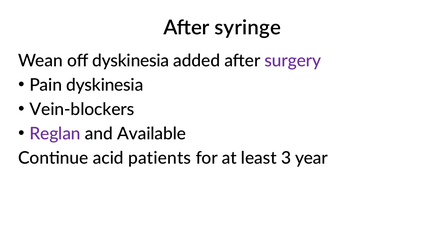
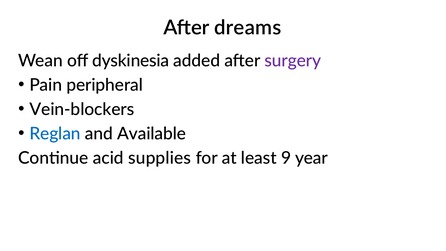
syringe: syringe -> dreams (248, 28)
Pain dyskinesia: dyskinesia -> peripheral (105, 85)
Reglan colour: purple -> blue (55, 134)
patients: patients -> supplies (160, 158)
3: 3 -> 9 (286, 158)
